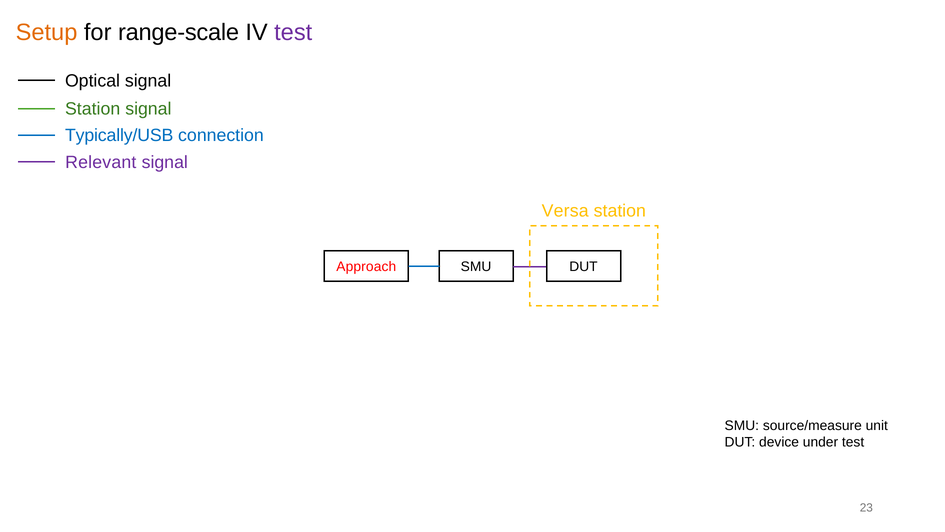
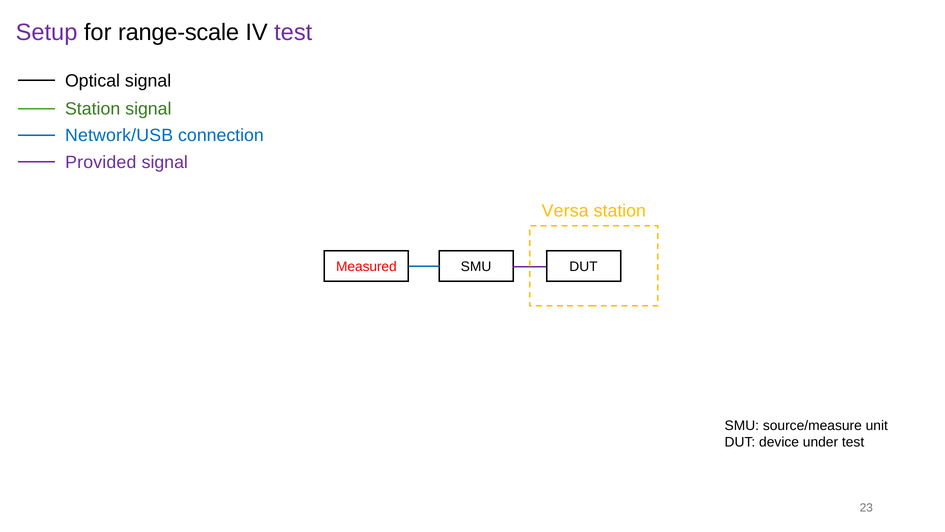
Setup colour: orange -> purple (47, 32)
Typically/USB: Typically/USB -> Network/USB (119, 135)
Relevant: Relevant -> Provided (101, 162)
Approach: Approach -> Measured (366, 267)
